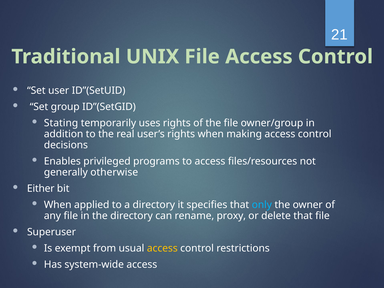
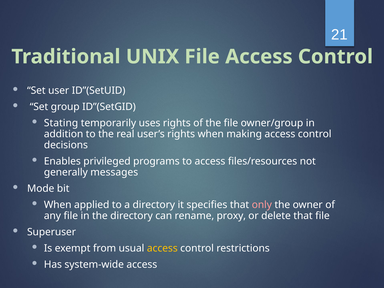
otherwise: otherwise -> messages (114, 172)
Either: Either -> Mode (41, 188)
only colour: light blue -> pink (262, 205)
